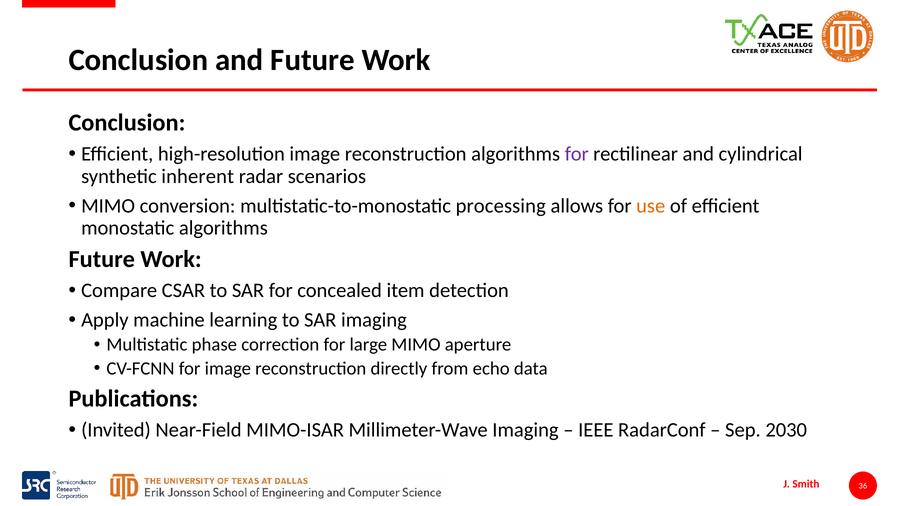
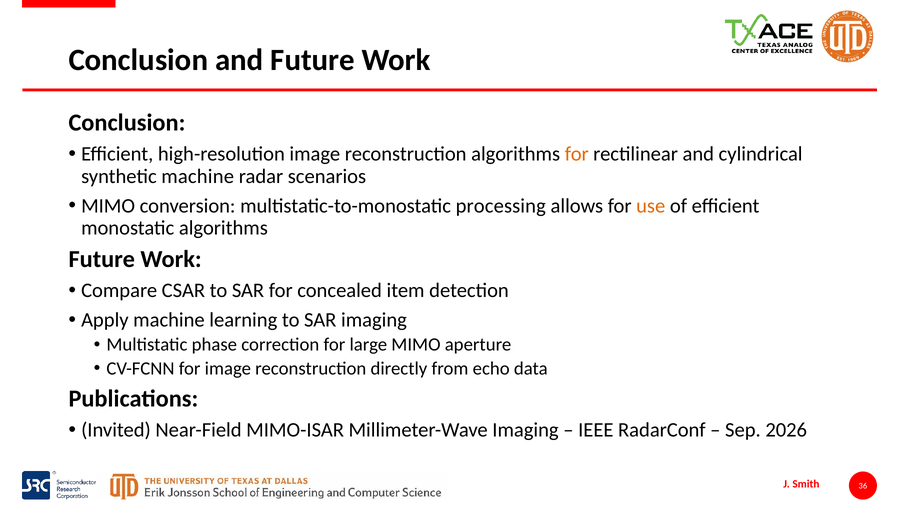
for colour: purple -> orange (577, 154)
synthetic inherent: inherent -> machine (198, 176)
2030: 2030 -> 2026 (786, 430)
